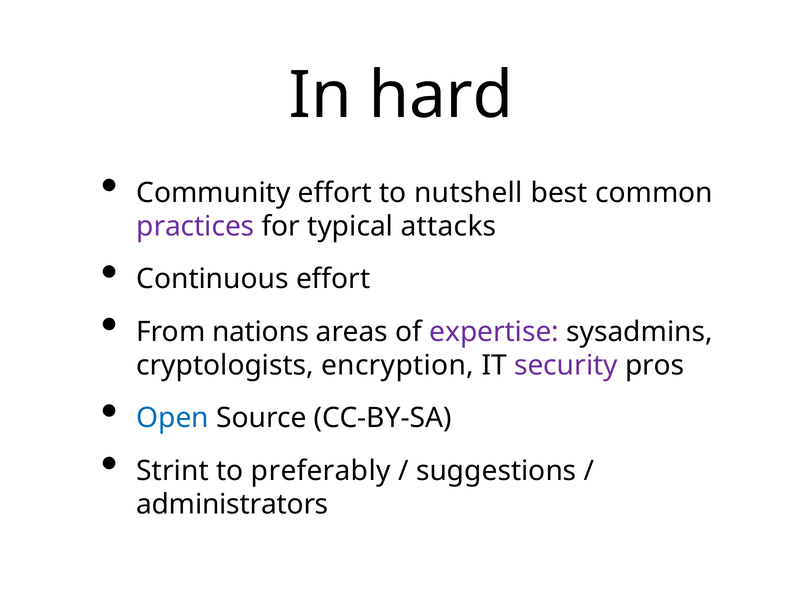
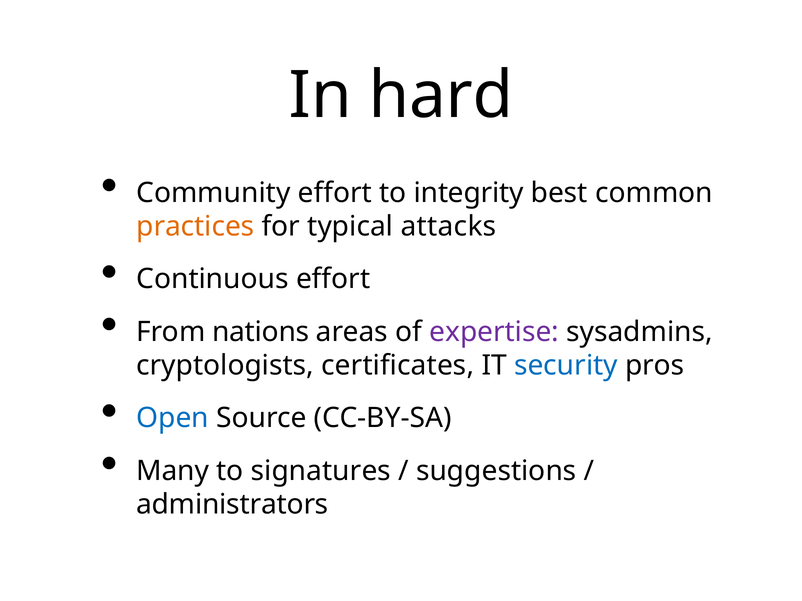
nutshell: nutshell -> integrity (469, 193)
practices colour: purple -> orange (195, 227)
encryption: encryption -> certificates (398, 366)
security colour: purple -> blue (566, 366)
Strint: Strint -> Many (173, 471)
preferably: preferably -> signatures (321, 471)
